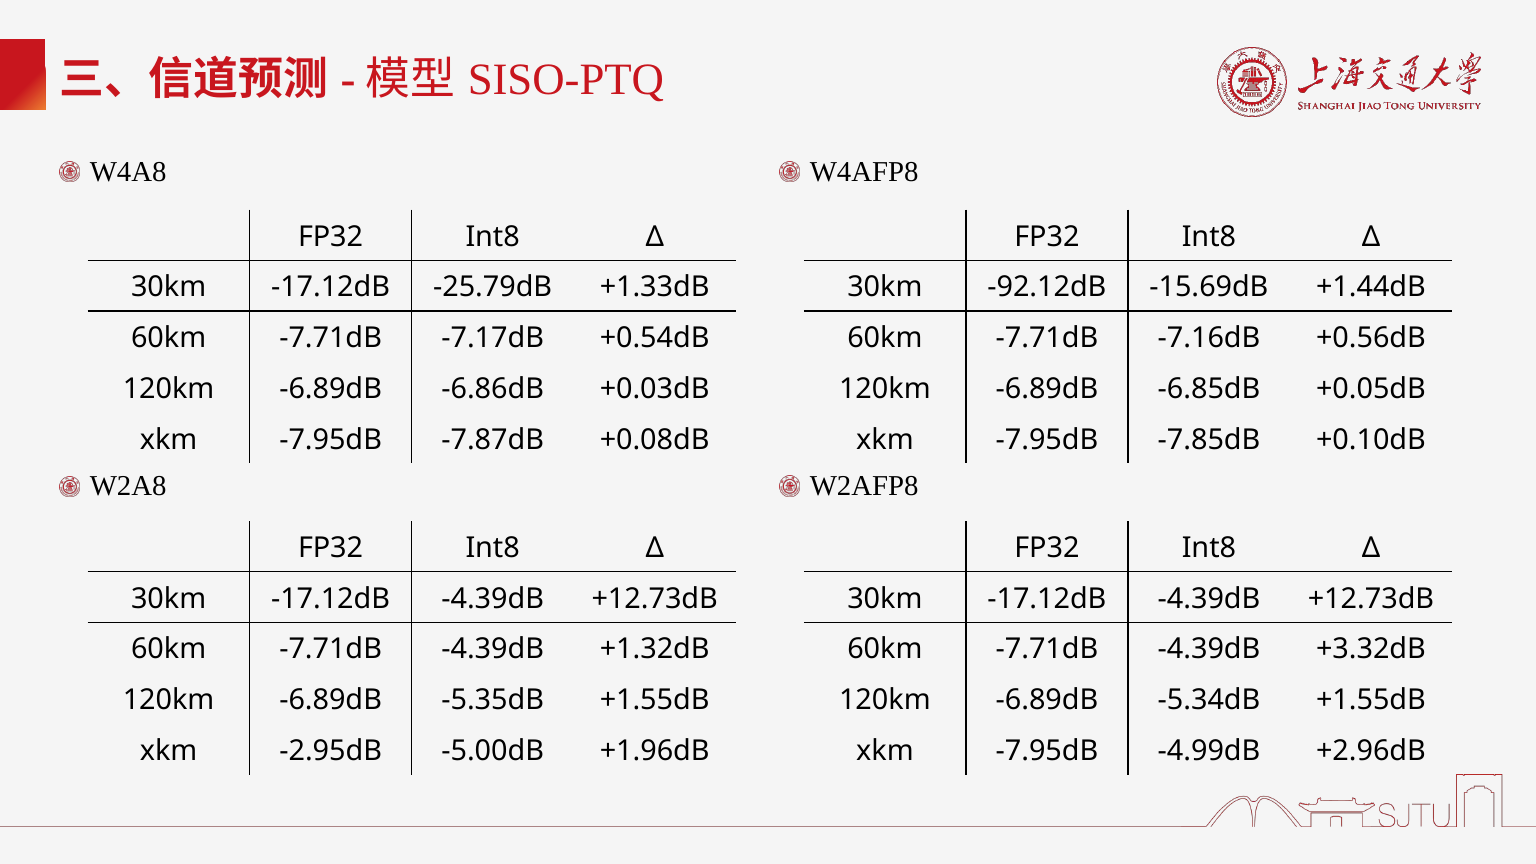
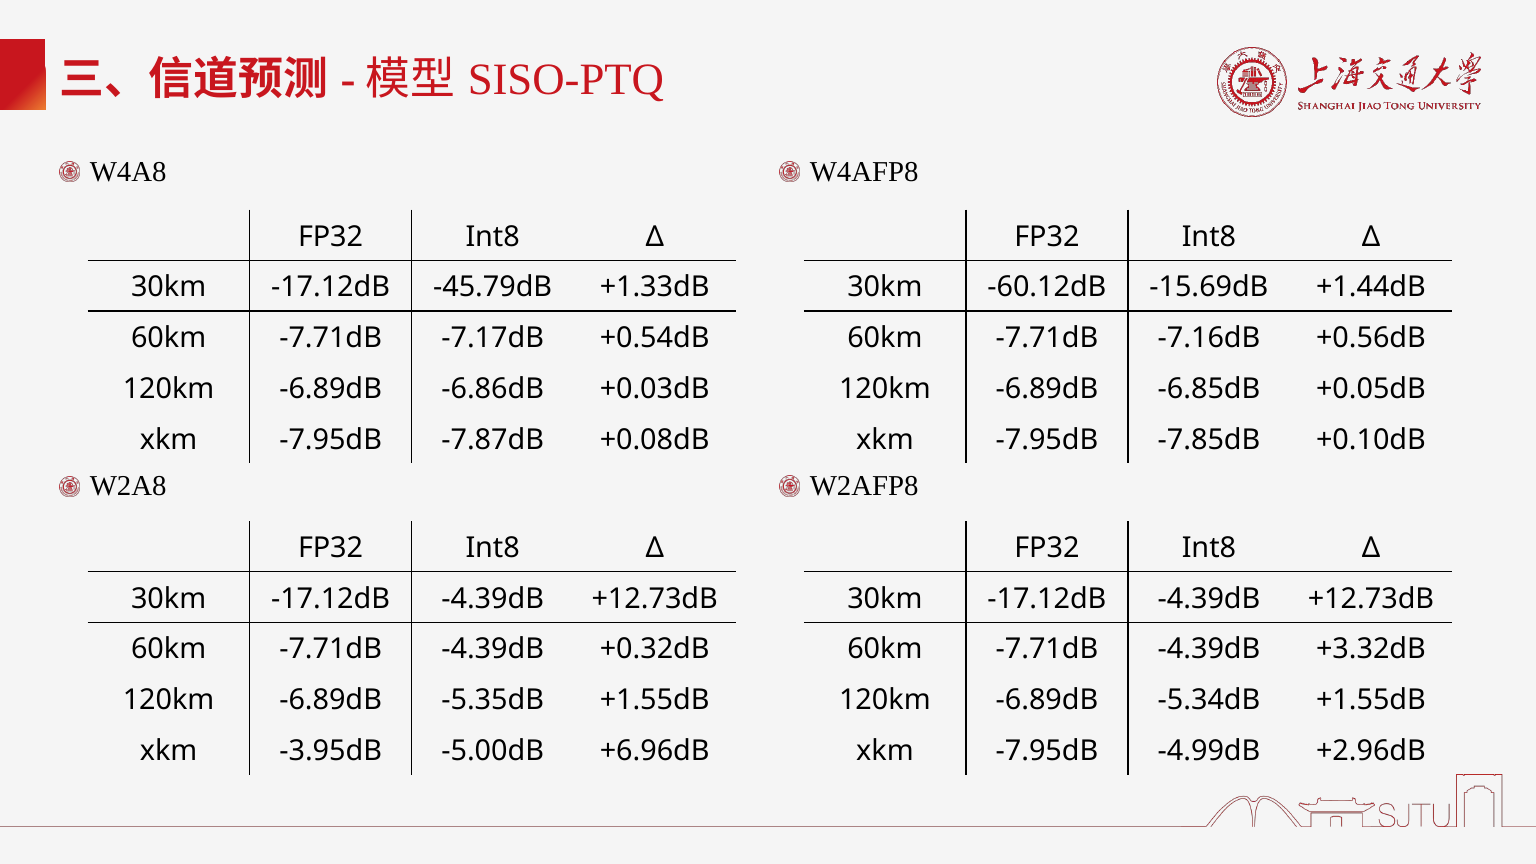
-25.79dB: -25.79dB -> -45.79dB (493, 287)
-92.12dB: -92.12dB -> -60.12dB (1047, 287)
+1.32dB: +1.32dB -> +0.32dB (655, 649)
-2.95dB: -2.95dB -> -3.95dB (331, 751)
+1.96dB: +1.96dB -> +6.96dB (655, 751)
